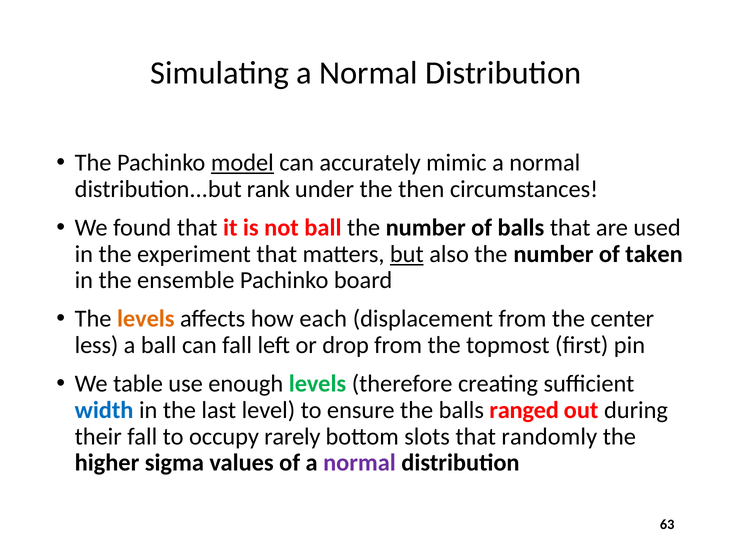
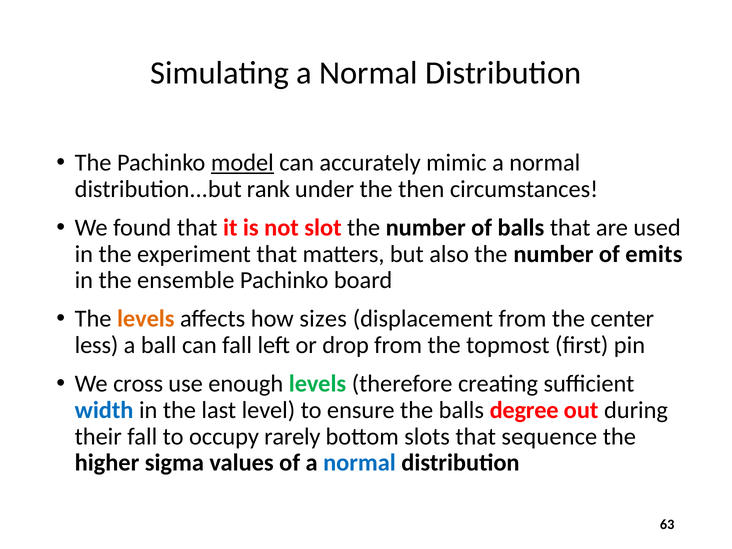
not ball: ball -> slot (323, 228)
but underline: present -> none (407, 254)
taken: taken -> emits (654, 254)
each: each -> sizes (323, 319)
table: table -> cross (138, 384)
ranged: ranged -> degree (524, 410)
randomly: randomly -> sequence (549, 436)
normal colour: purple -> blue (359, 463)
